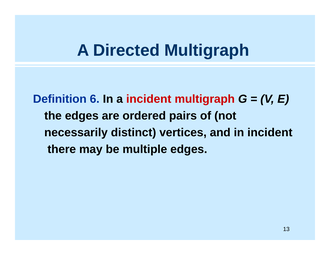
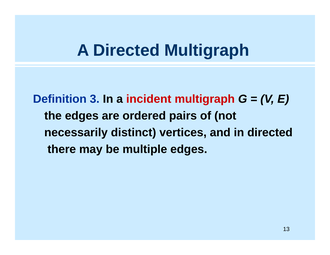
6: 6 -> 3 (95, 99)
in incident: incident -> directed (270, 133)
